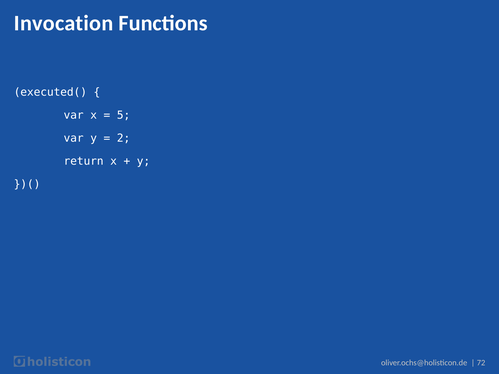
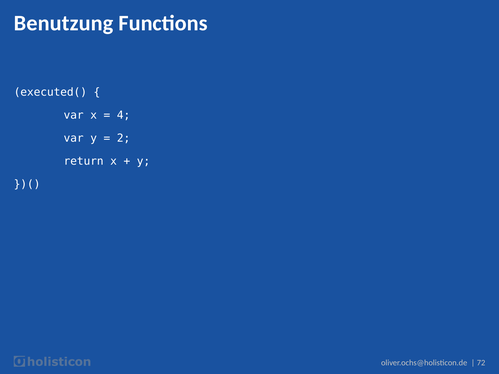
Invocation: Invocation -> Benutzung (64, 23)
5: 5 -> 4 (124, 115)
